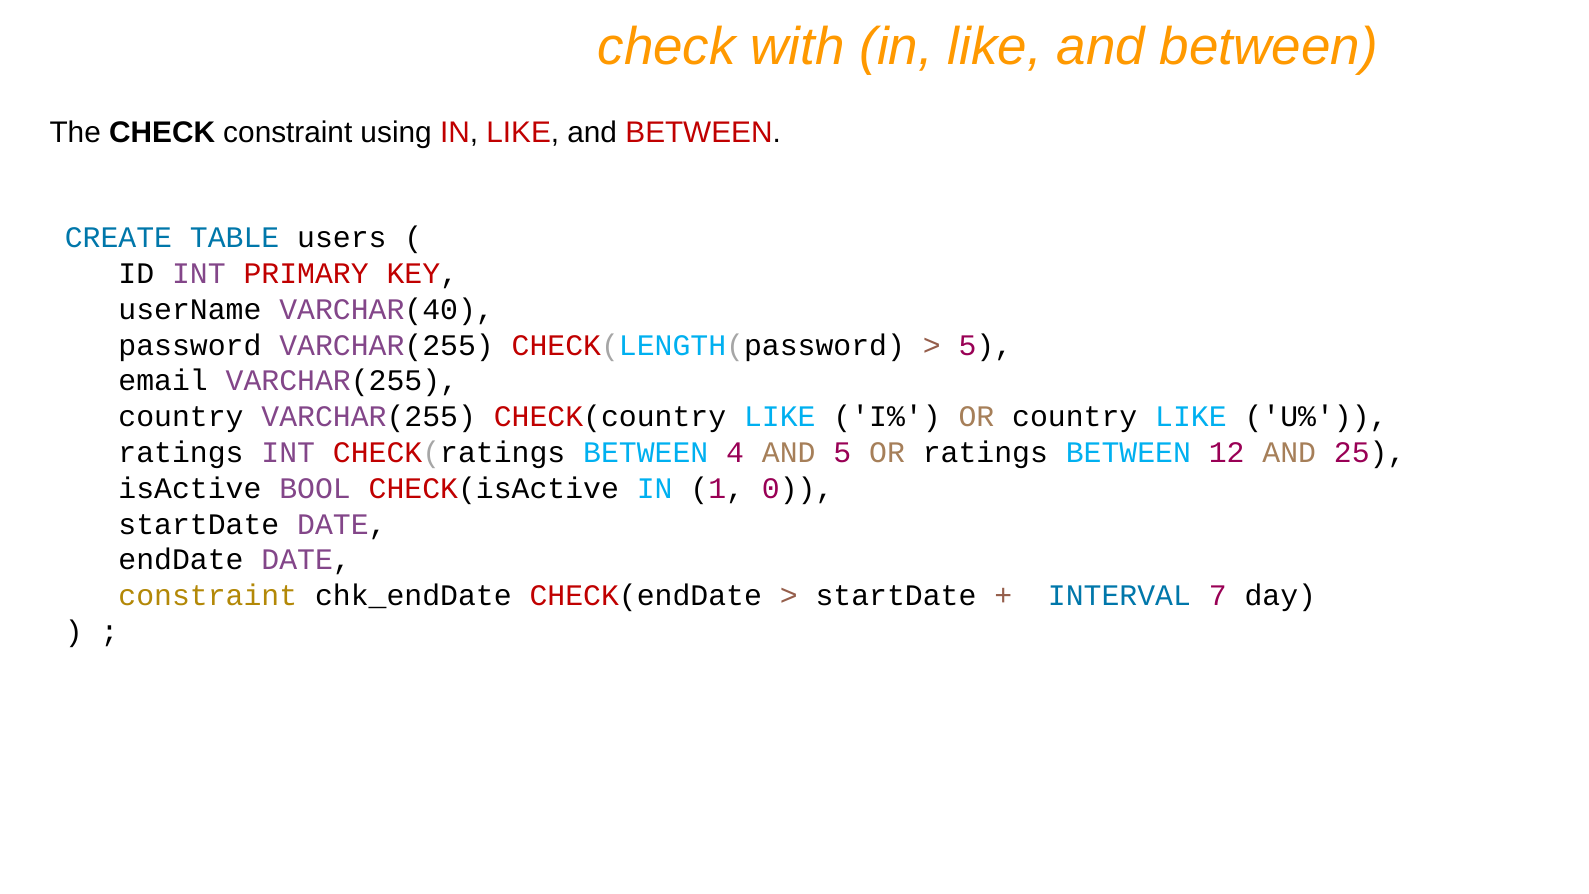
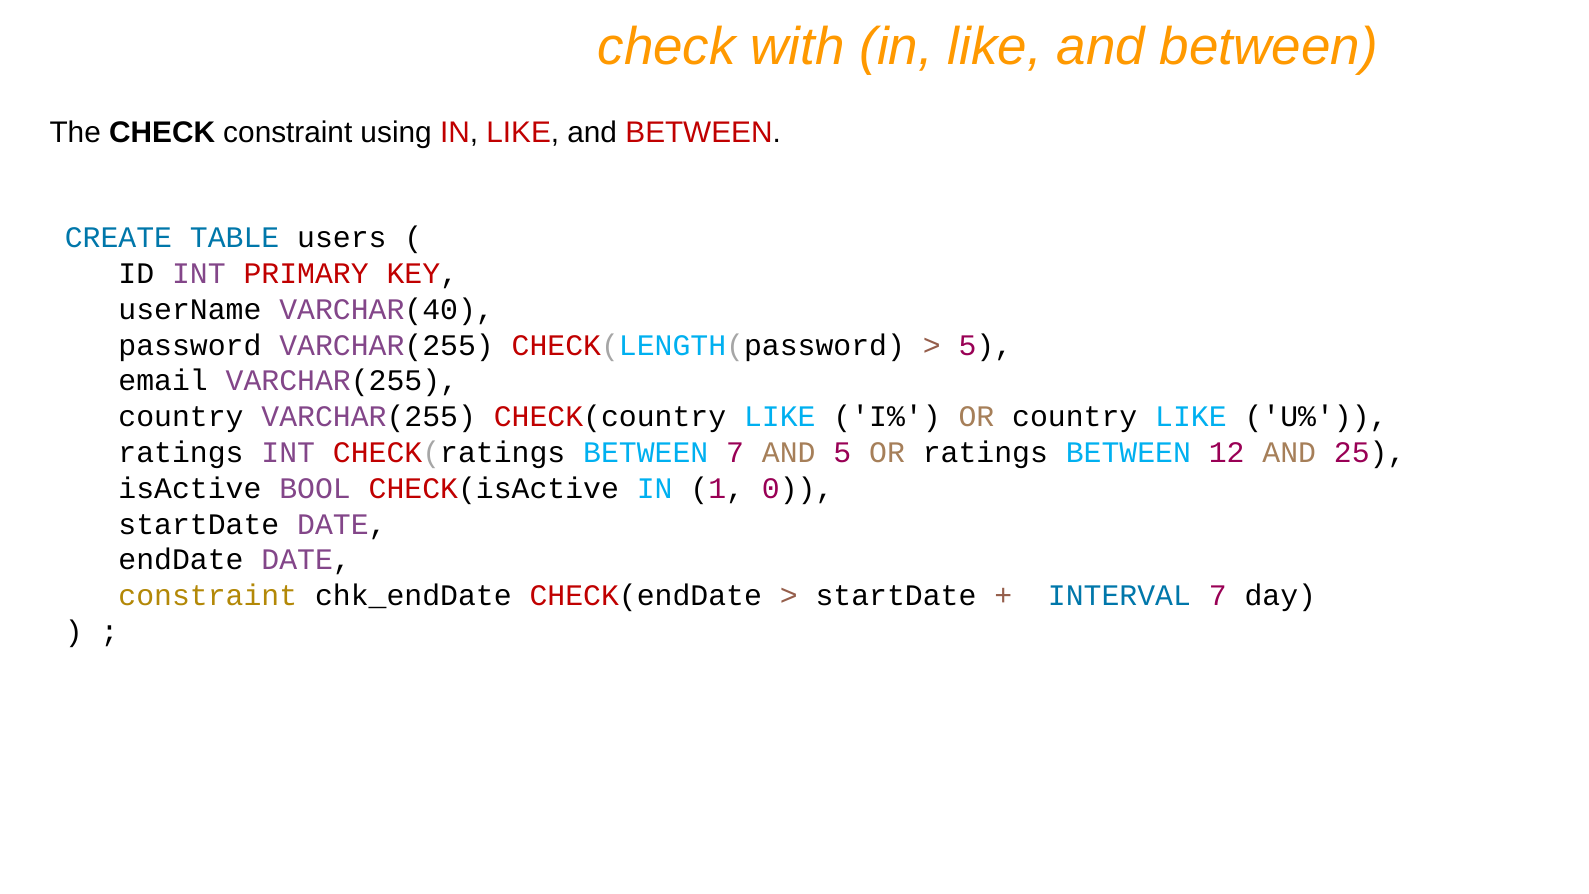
BETWEEN 4: 4 -> 7 (735, 453)
